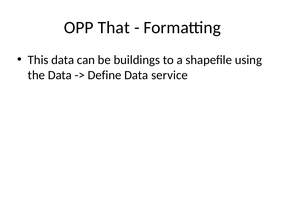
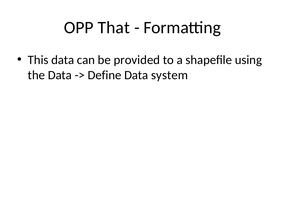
buildings: buildings -> provided (137, 60)
service: service -> system (170, 75)
